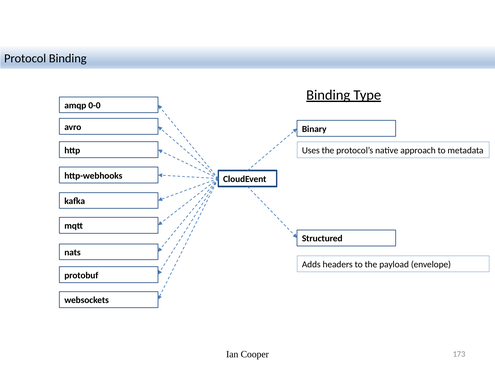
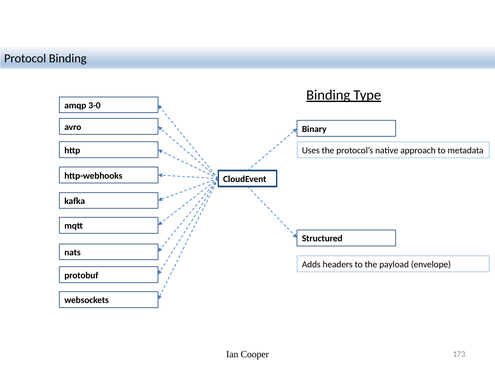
0-0: 0-0 -> 3-0 (94, 106)
